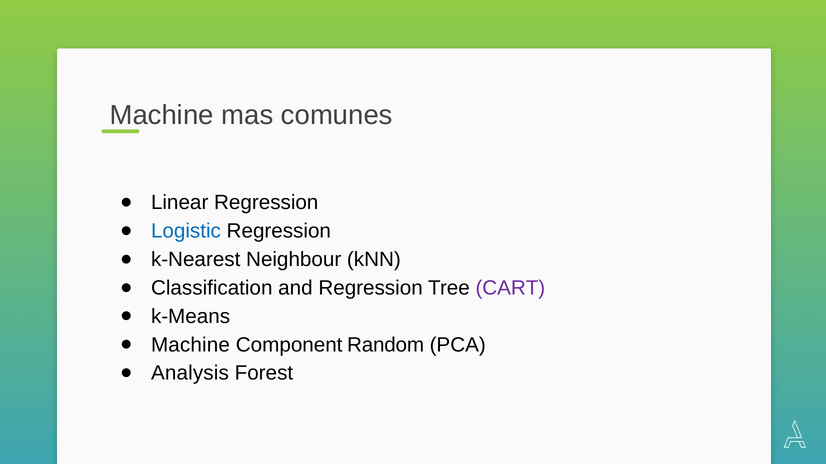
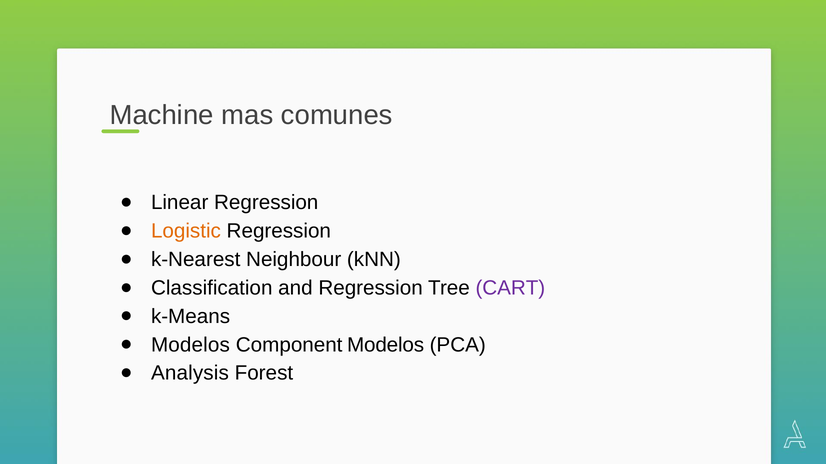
Logistic colour: blue -> orange (186, 231)
Machine: Machine -> Modelos (190, 345)
Component Random: Random -> Modelos (386, 345)
